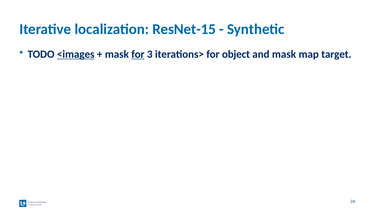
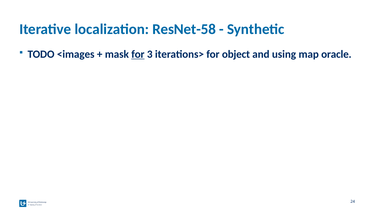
ResNet-15: ResNet-15 -> ResNet-58 (184, 29)
<images underline: present -> none (76, 54)
and mask: mask -> using (284, 54)
target: target -> oracle (336, 54)
